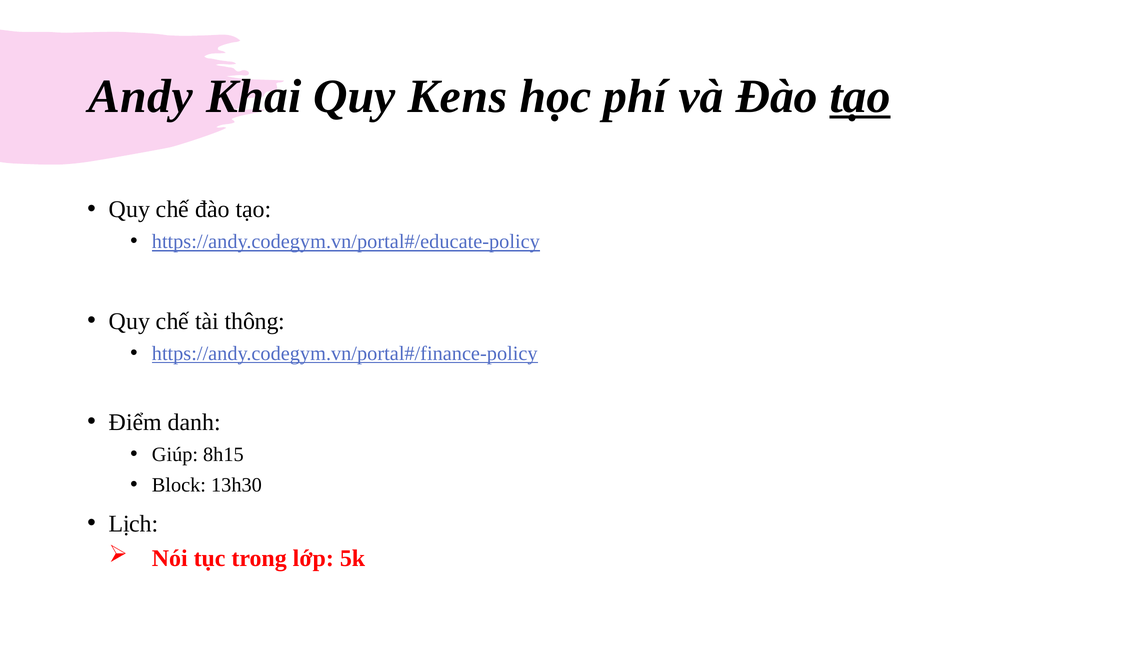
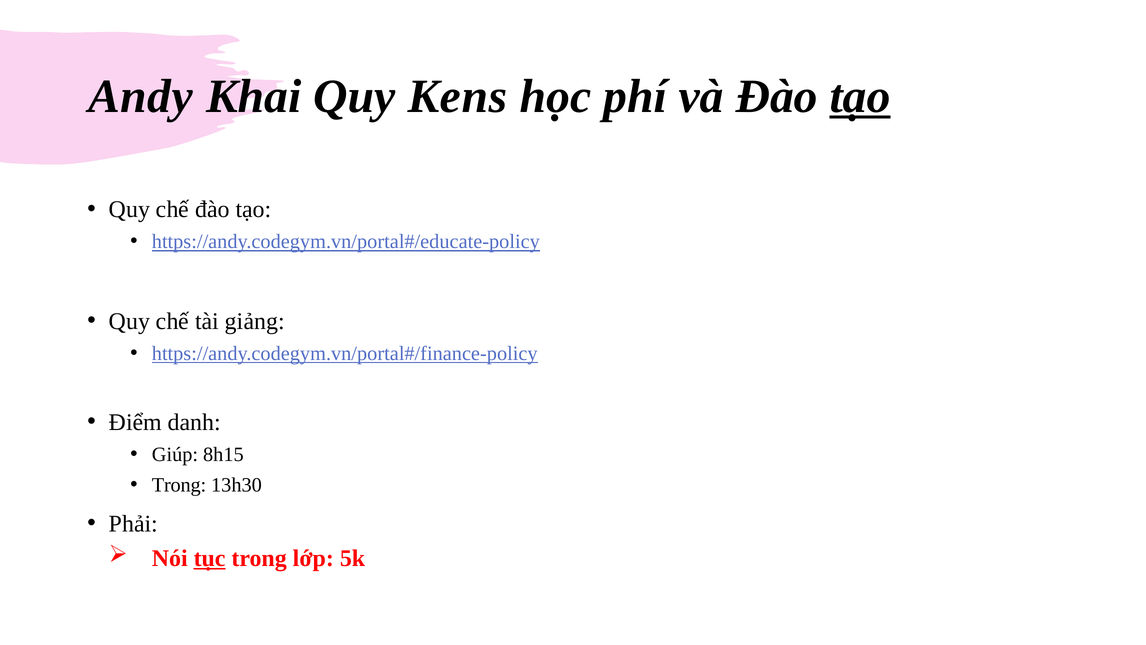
thông: thông -> giảng (255, 321)
Block: Block -> Trong (179, 485)
Lịch: Lịch -> Phải (133, 523)
tục underline: none -> present (210, 558)
